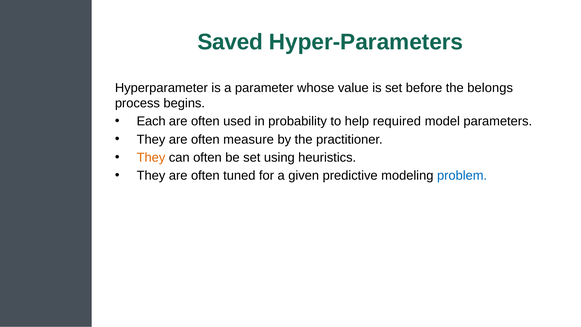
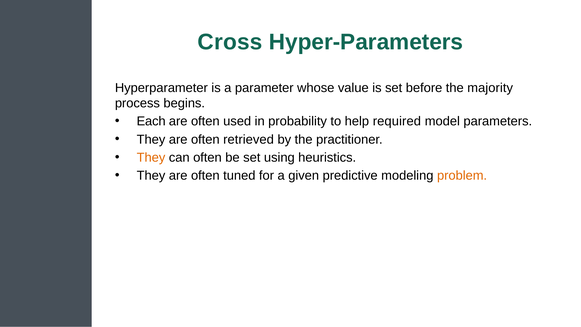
Saved: Saved -> Cross (230, 42)
belongs: belongs -> majority (490, 88)
measure: measure -> retrieved (249, 139)
problem colour: blue -> orange (462, 175)
